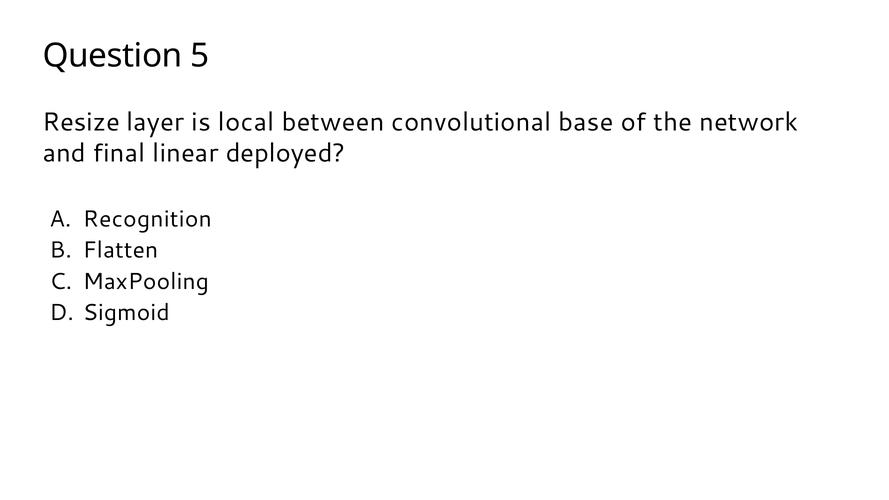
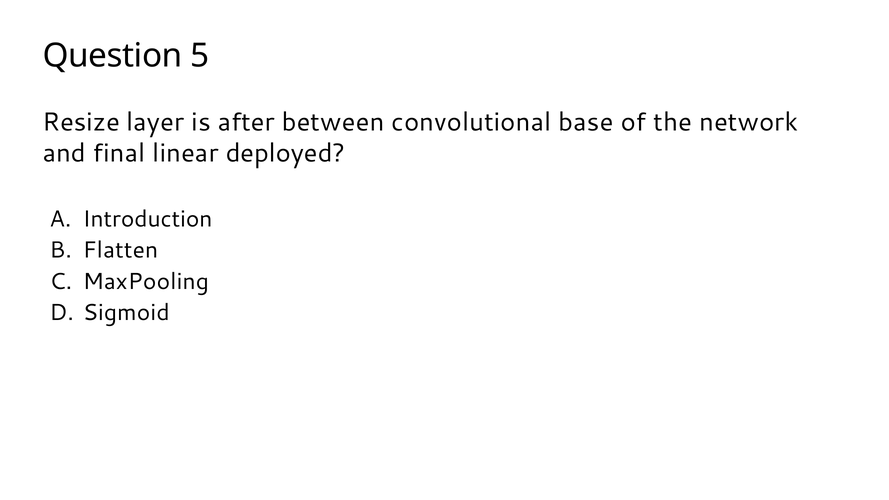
local: local -> after (246, 122)
Recognition: Recognition -> Introduction (147, 219)
